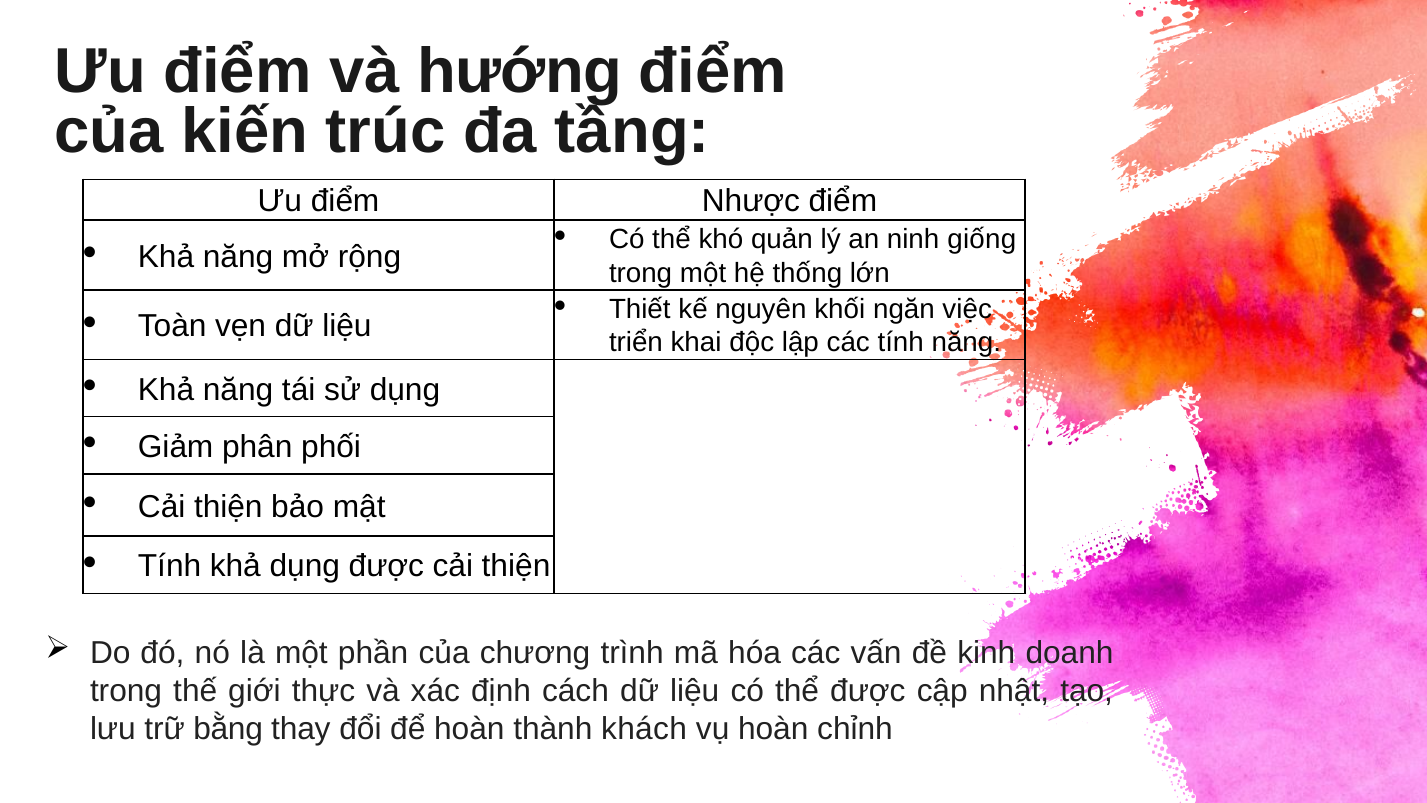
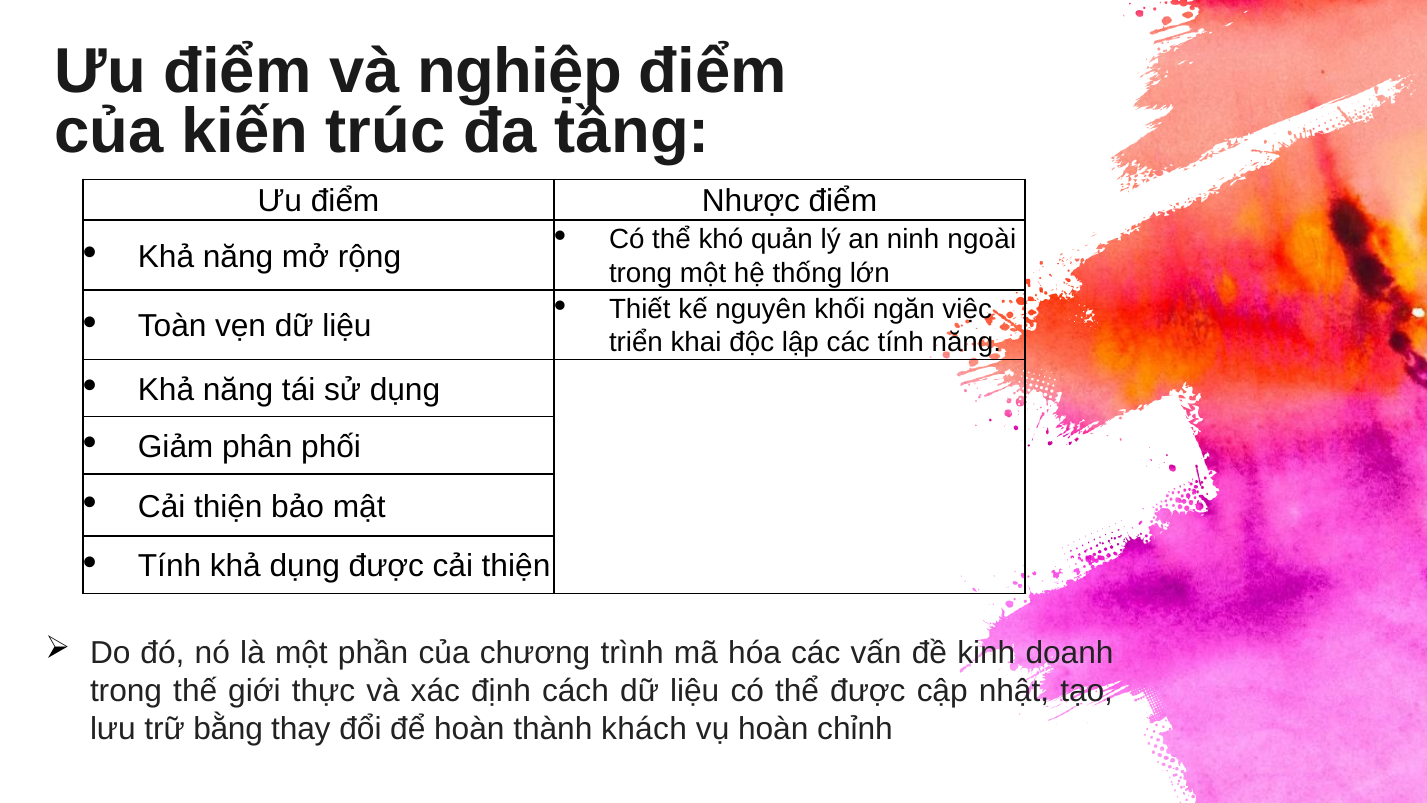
hướng: hướng -> nghiệp (520, 71)
giống: giống -> ngoài (982, 240)
